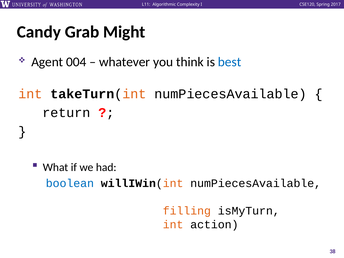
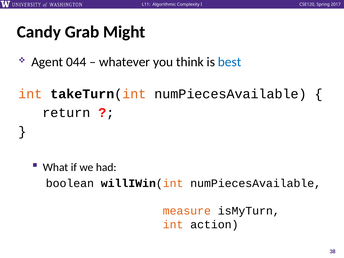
004: 004 -> 044 (76, 62)
boolean colour: blue -> black (70, 183)
filling: filling -> measure (187, 211)
